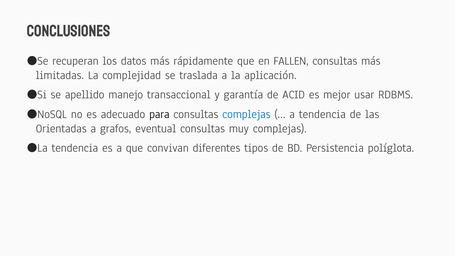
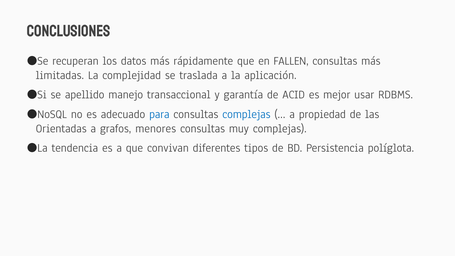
para colour: black -> blue (159, 114)
a tendencia: tendencia -> propiedad (322, 114)
eventual: eventual -> menores (156, 128)
